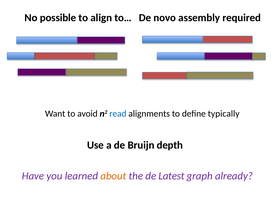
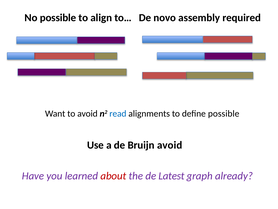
define typically: typically -> possible (224, 113)
Bruijn depth: depth -> avoid (170, 145)
about colour: orange -> red (113, 175)
